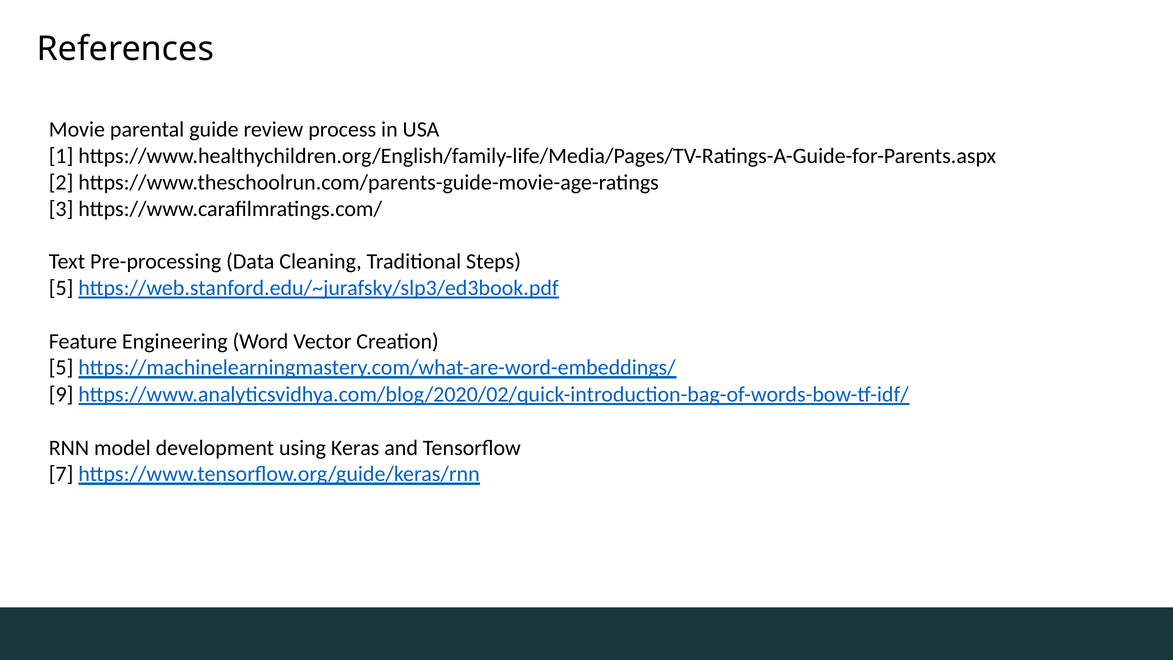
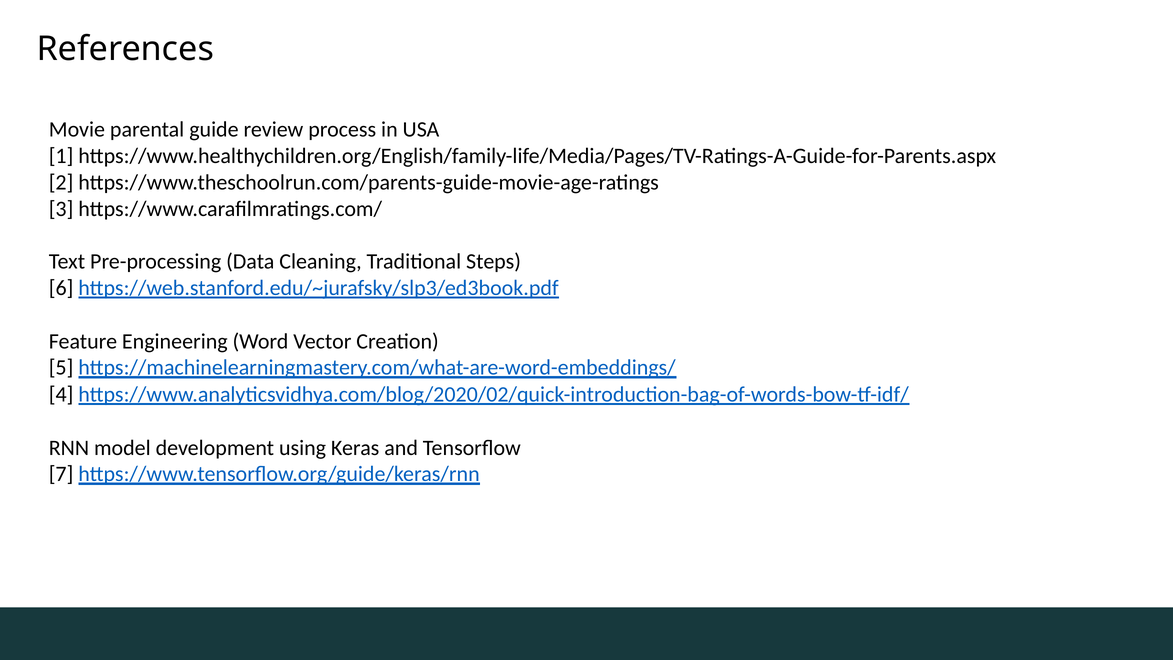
5: 5 -> 6 (61, 288)
9: 9 -> 4 (61, 394)
